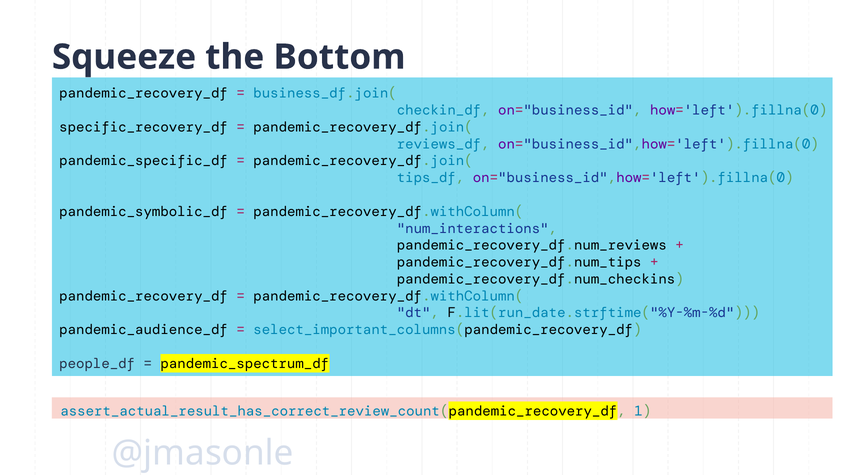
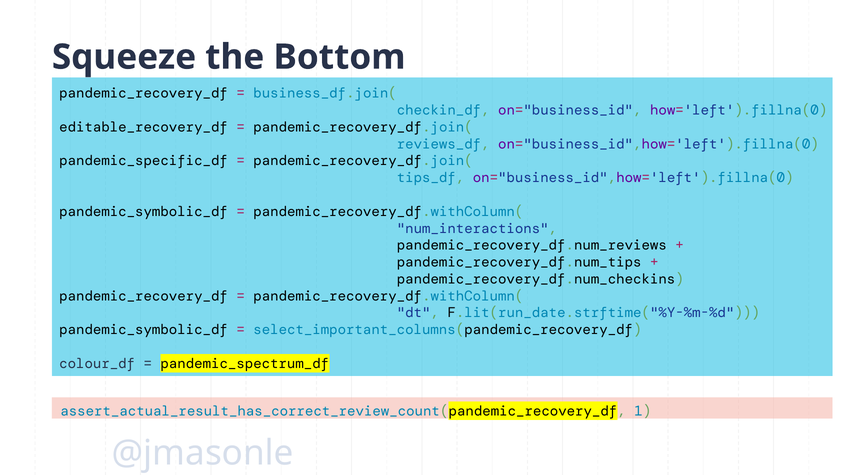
specific_recovery_df: specific_recovery_df -> editable_recovery_df (144, 127)
pandemic_audience_df: pandemic_audience_df -> pandemic_symbolic_df (144, 330)
people_df: people_df -> colour_df (97, 363)
